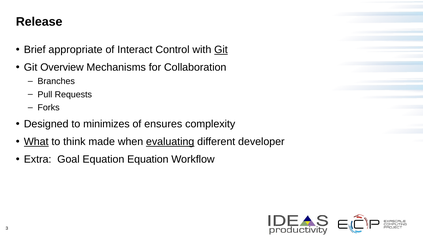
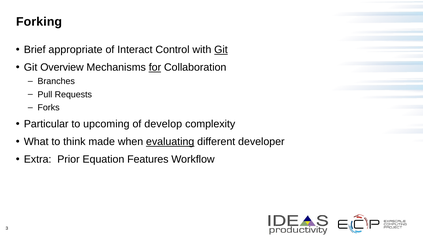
Release: Release -> Forking (39, 22)
for underline: none -> present (155, 67)
Designed: Designed -> Particular (46, 124)
minimizes: minimizes -> upcoming (106, 124)
ensures: ensures -> develop (163, 124)
What underline: present -> none (36, 142)
Goal: Goal -> Prior (68, 159)
Equation Equation: Equation -> Features (148, 159)
